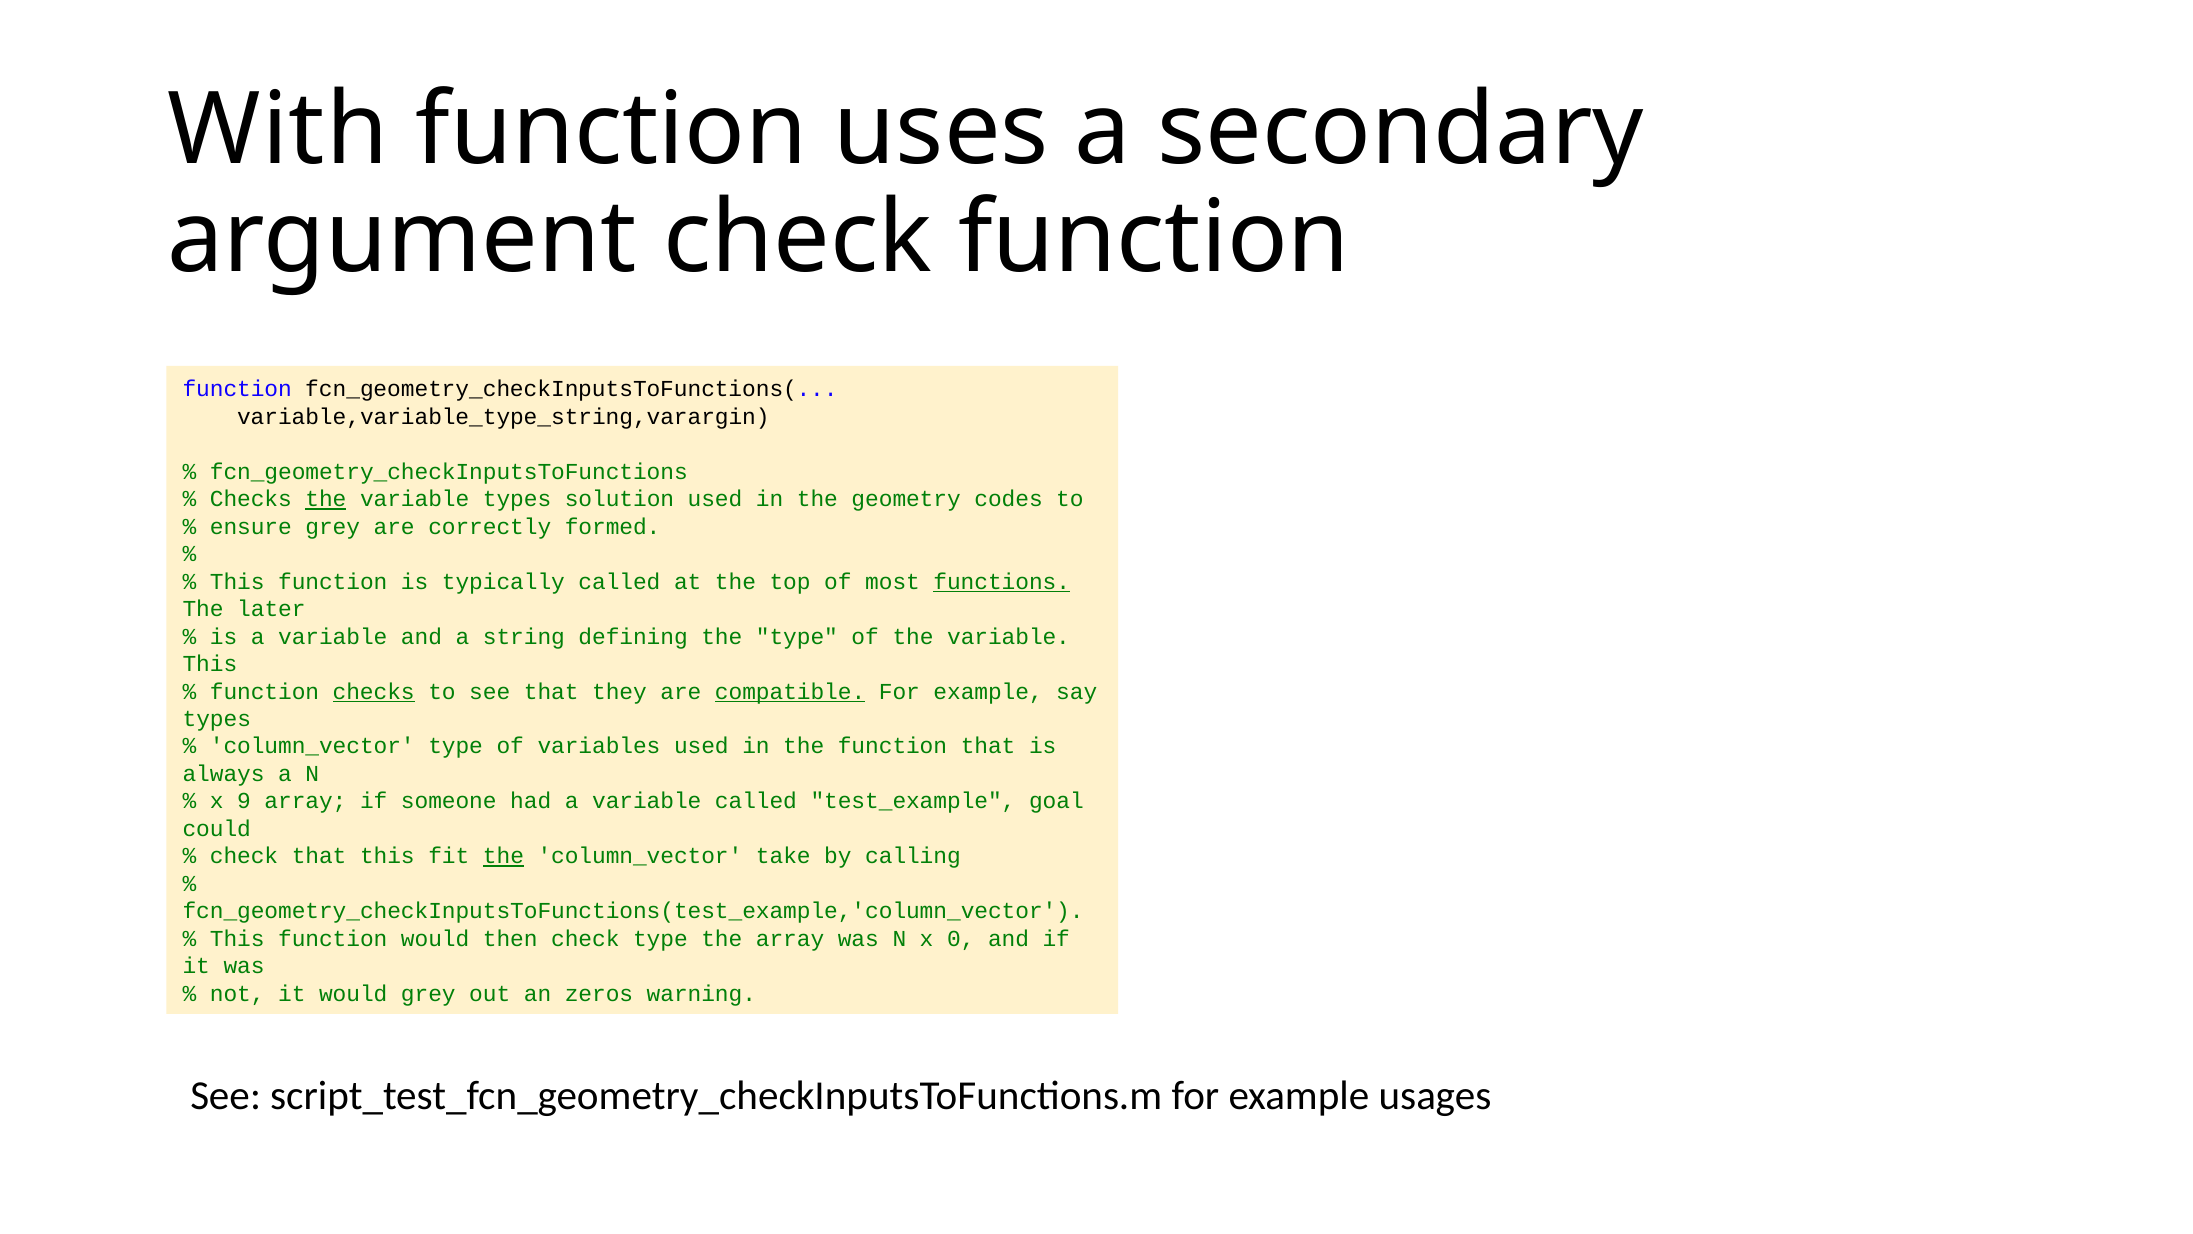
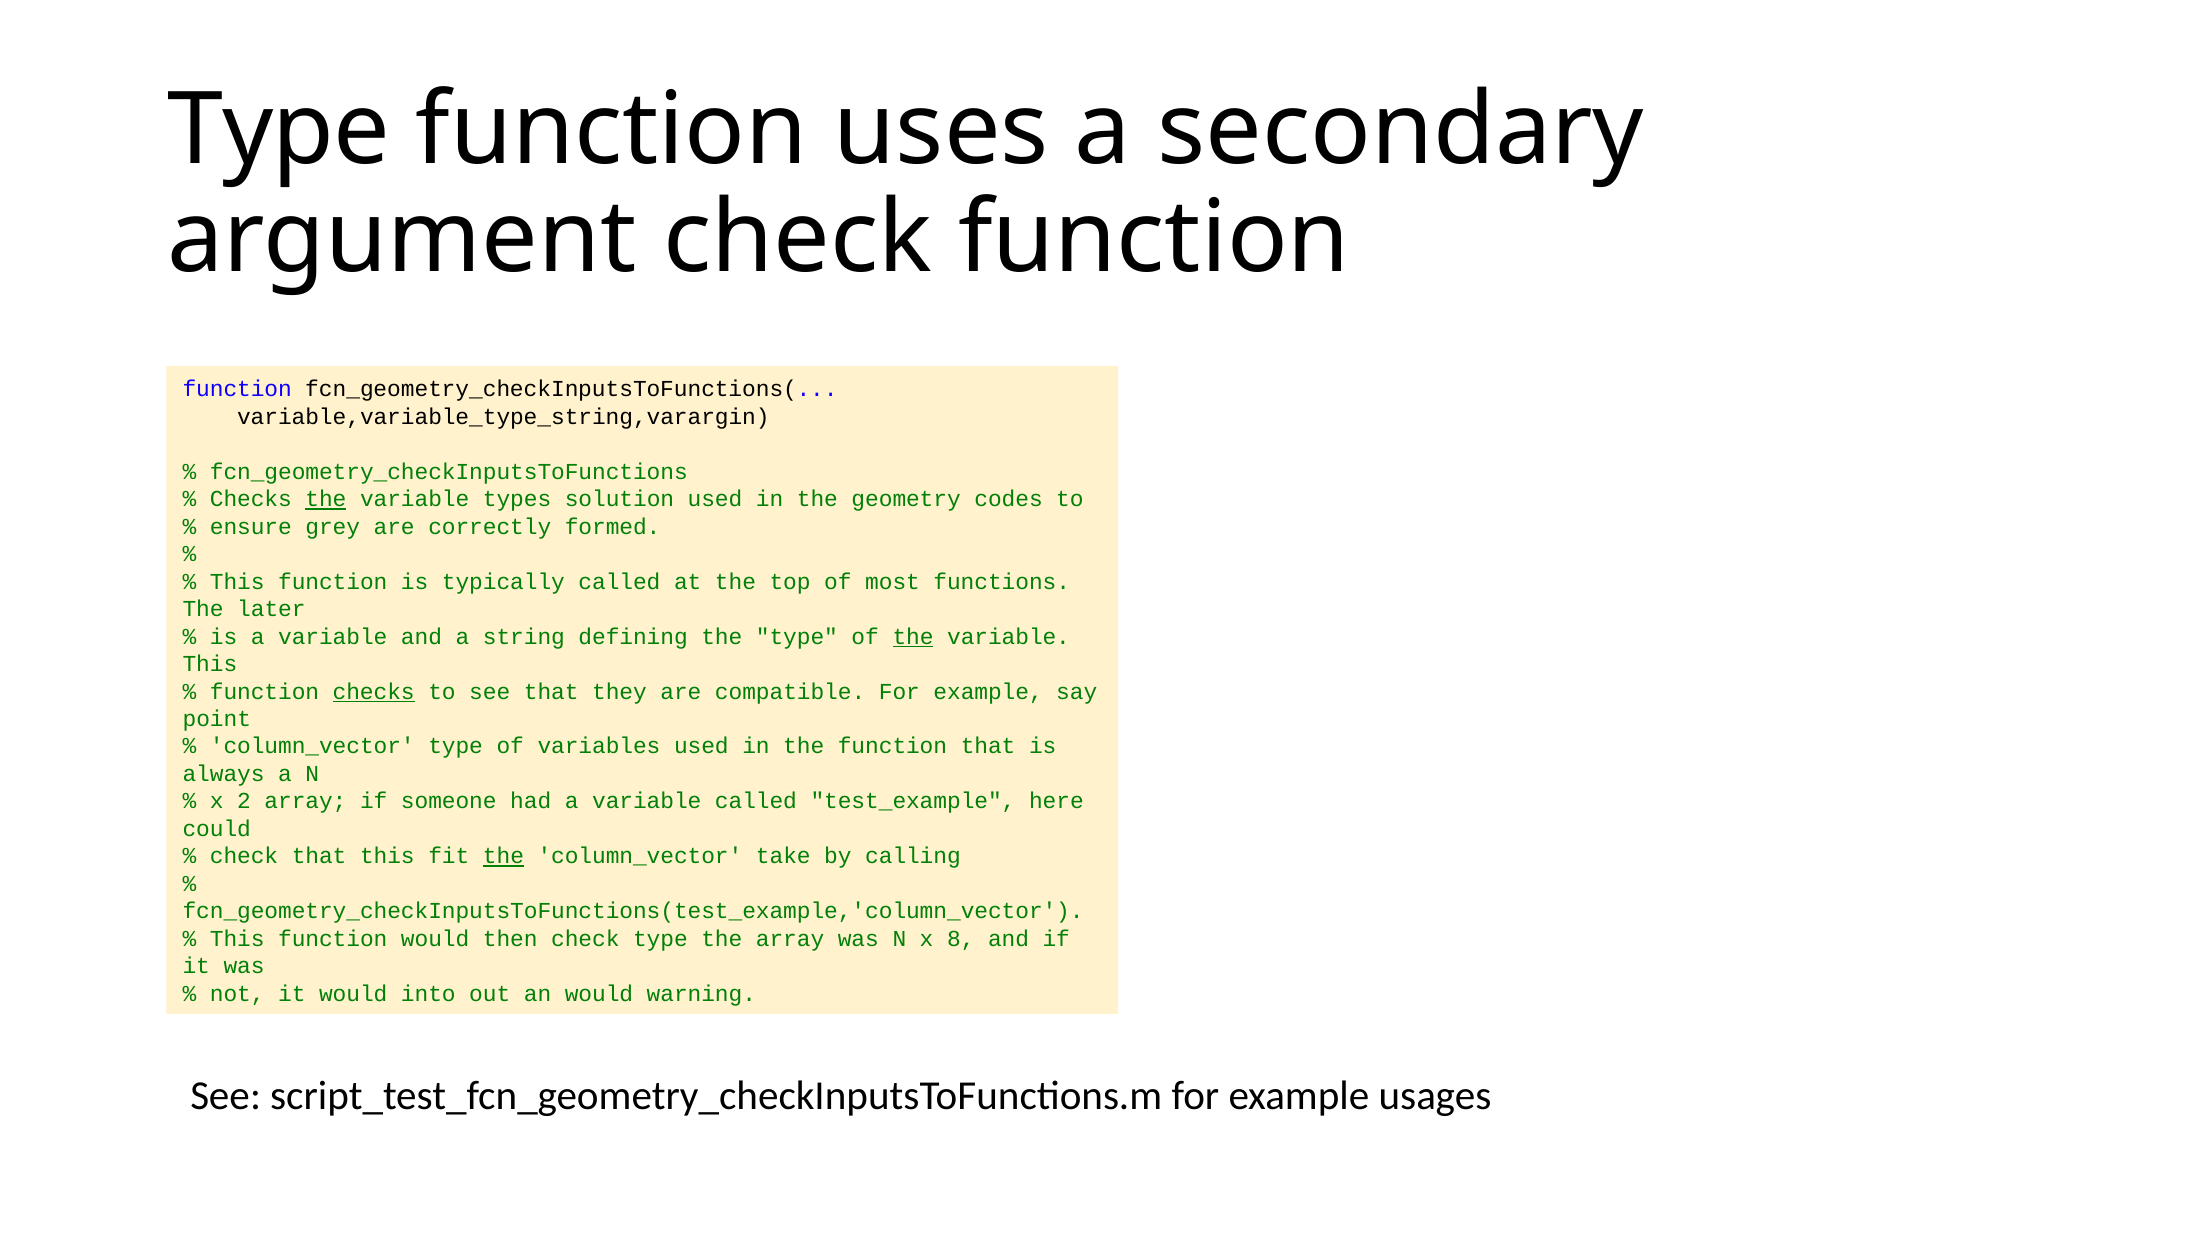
With: With -> Type (279, 130)
functions underline: present -> none (1002, 581)
the underline: none -> present (913, 636)
compatible underline: present -> none (790, 691)
types: types -> point (217, 719)
9: 9 -> 2 (244, 801)
goal: goal -> here (1056, 801)
0: 0 -> 8 (961, 938)
would grey: grey -> into (428, 993)
an zeros: zeros -> would (599, 993)
